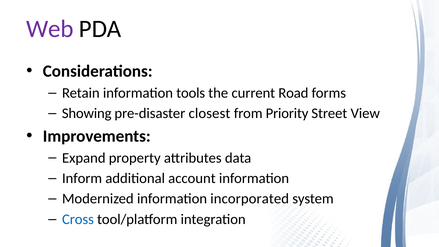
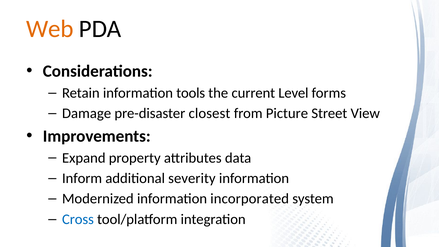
Web colour: purple -> orange (50, 29)
Road: Road -> Level (293, 93)
Showing: Showing -> Damage (87, 113)
Priority: Priority -> Picture (287, 113)
account: account -> severity (192, 178)
